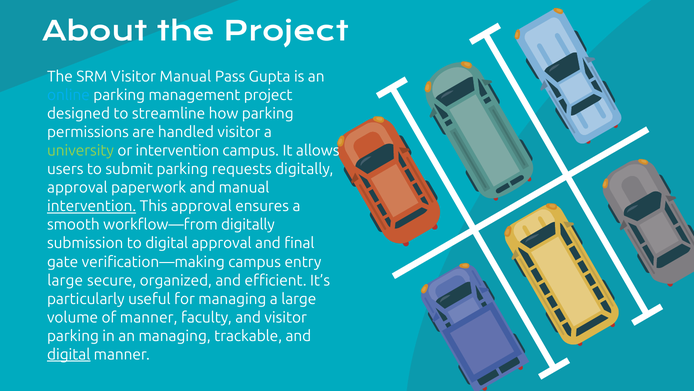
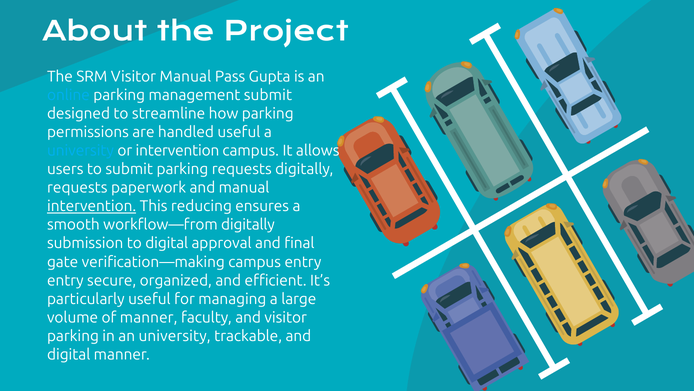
management project: project -> submit (268, 95)
handled visitor: visitor -> useful (239, 132)
university colour: light green -> light blue (81, 151)
approval: approval -> requests (77, 188)
This approval: approval -> reducing (201, 206)
large: large -> entry (65, 280)
an managing: managing -> university (175, 335)
digital underline: present -> none (69, 354)
